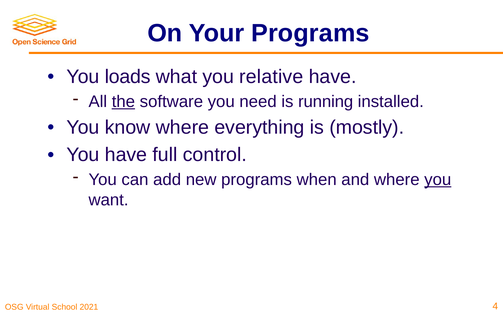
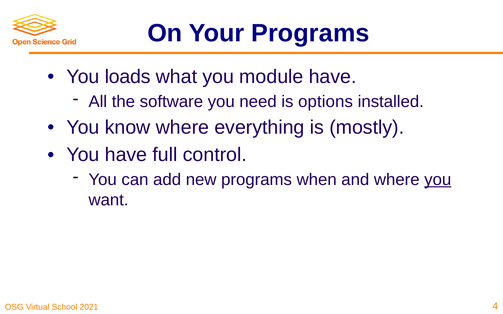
relative: relative -> module (271, 77)
the underline: present -> none (123, 102)
running: running -> options (326, 102)
